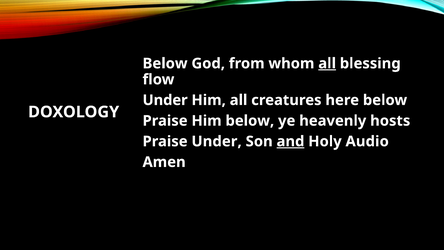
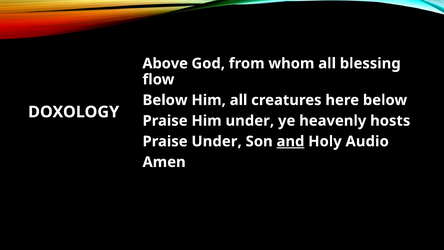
Below: Below -> Above (165, 63)
all underline: present -> none (327, 63)
Under: Under -> Below (165, 100)
Him below: below -> under (250, 121)
